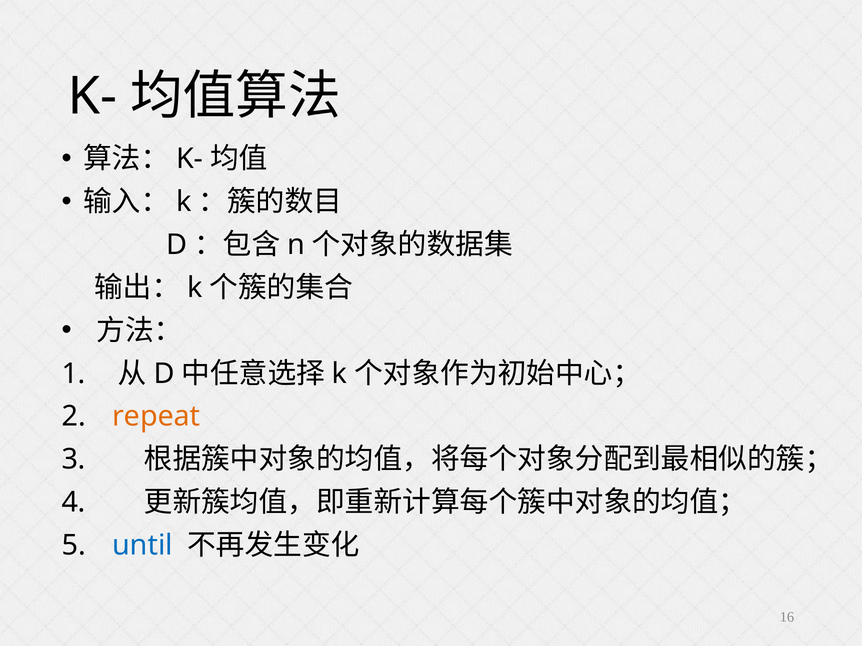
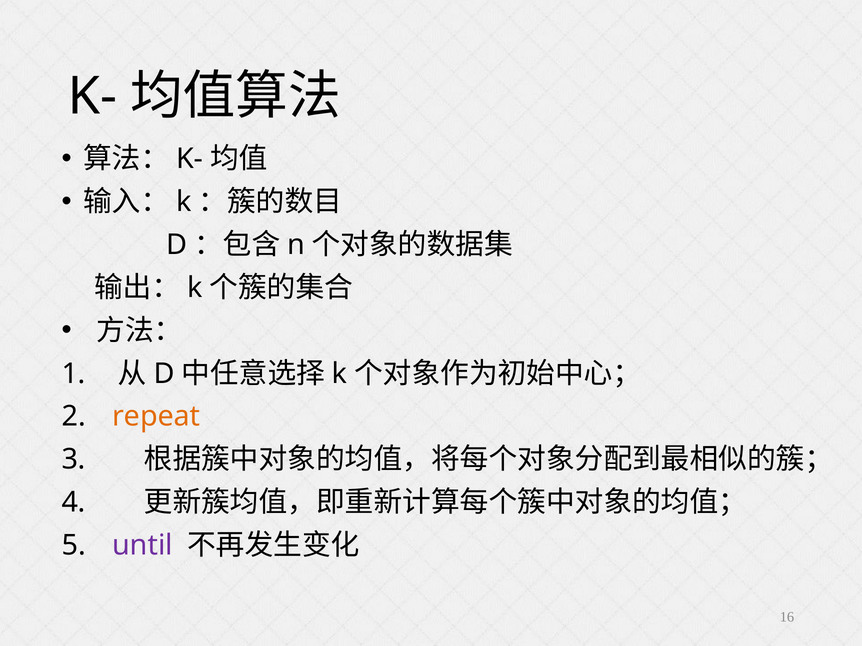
until colour: blue -> purple (143, 546)
